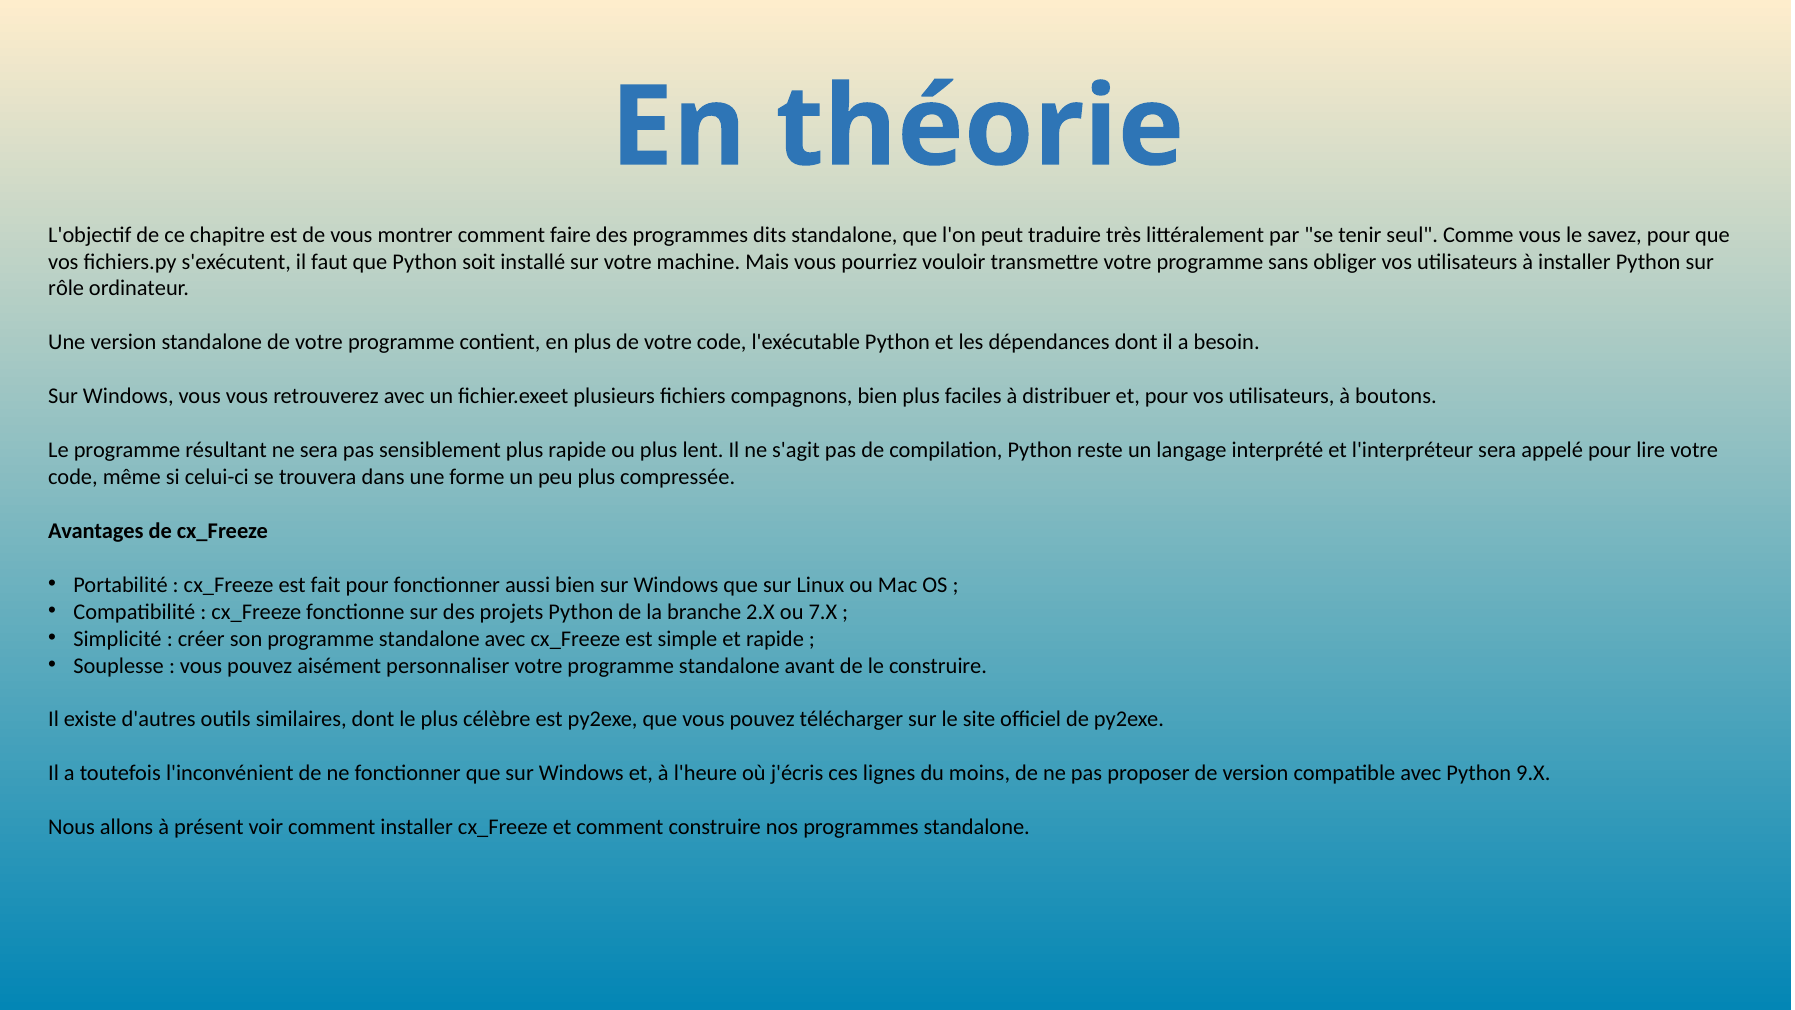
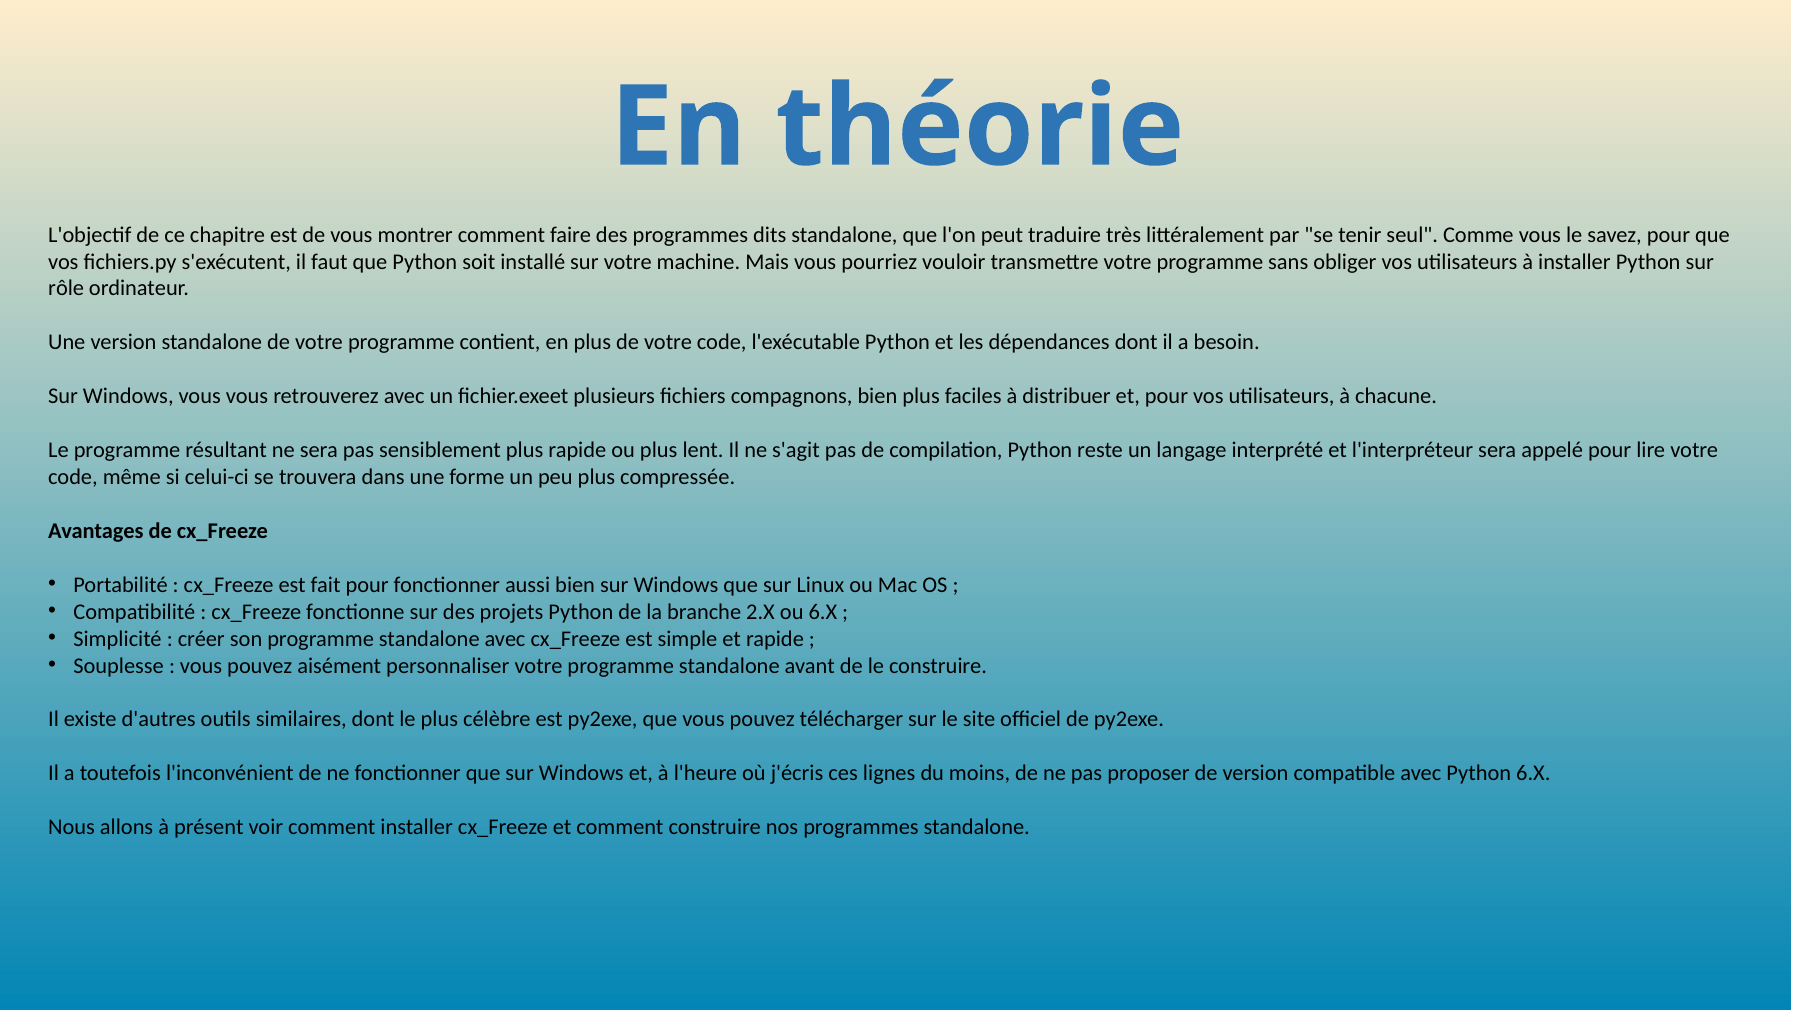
boutons: boutons -> chacune (1396, 396)
ou 7.X: 7.X -> 6.X (823, 612)
Python 9.X: 9.X -> 6.X (1533, 773)
